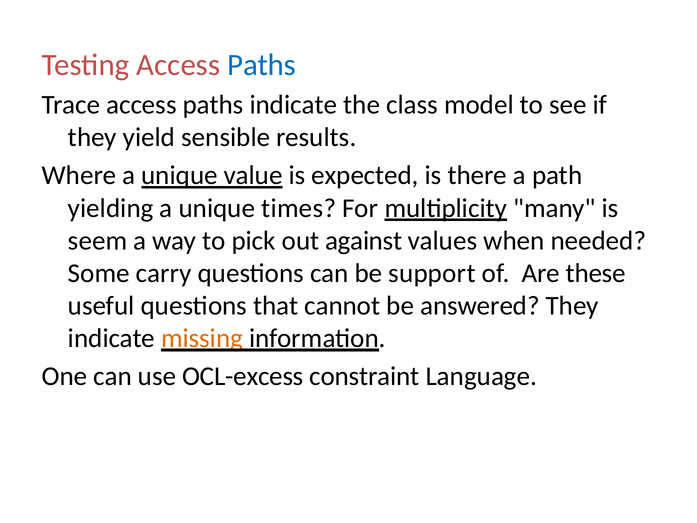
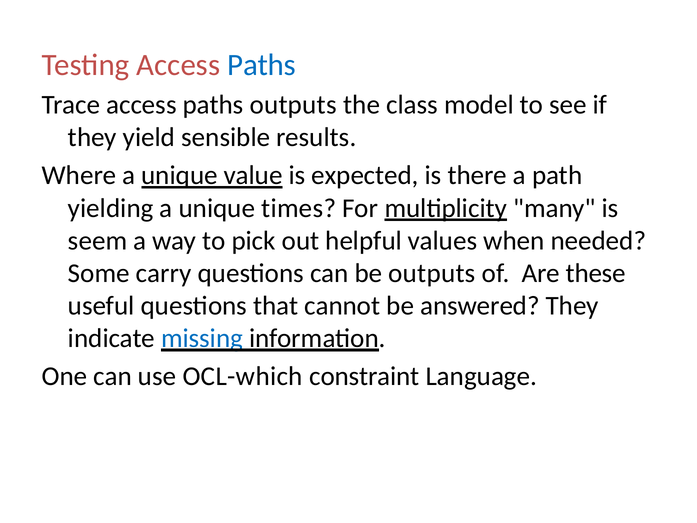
paths indicate: indicate -> outputs (293, 105)
against: against -> helpful (364, 241)
be support: support -> outputs (432, 273)
missing colour: orange -> blue (202, 338)
OCL-excess: OCL-excess -> OCL-which (243, 376)
